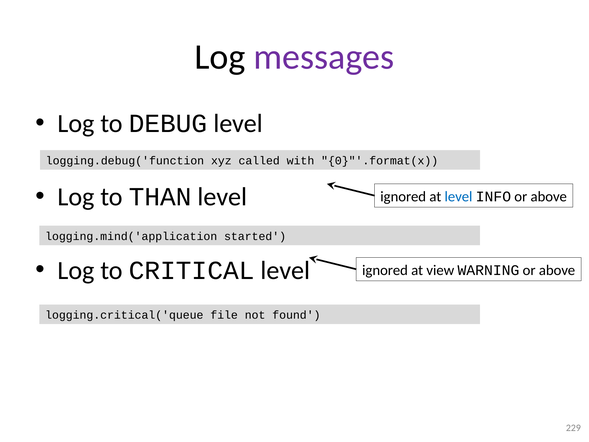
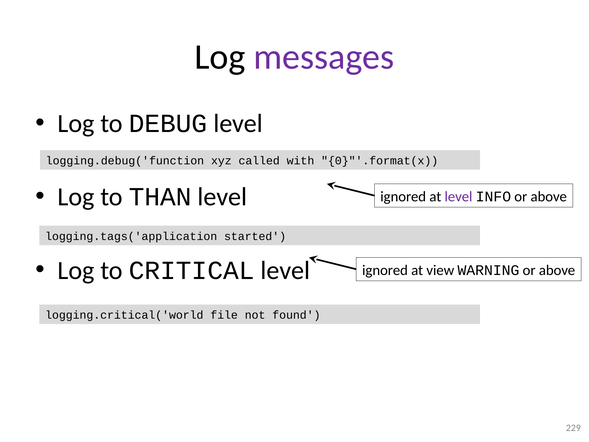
level colour: blue -> purple (459, 197)
logging.mind('application: logging.mind('application -> logging.tags('application (131, 236)
logging.critical('queue: logging.critical('queue -> logging.critical('world (124, 315)
